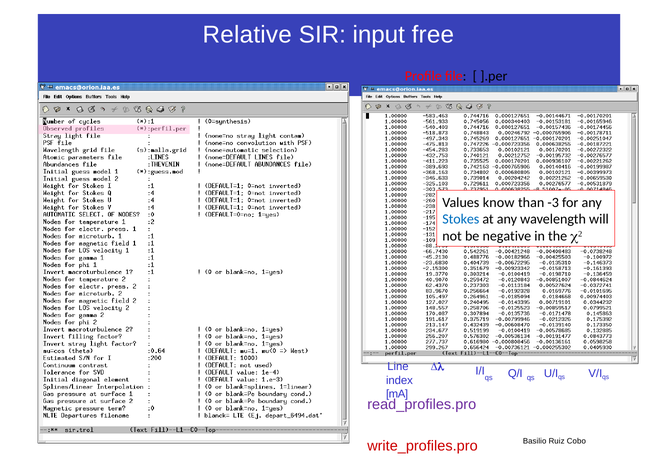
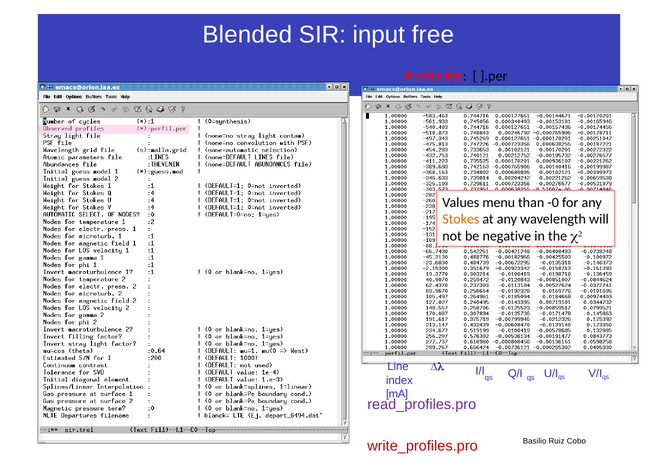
Relative: Relative -> Blended (247, 35)
know: know -> menu (499, 202)
-3: -3 -> -0 (553, 202)
Stokes colour: blue -> orange (461, 219)
